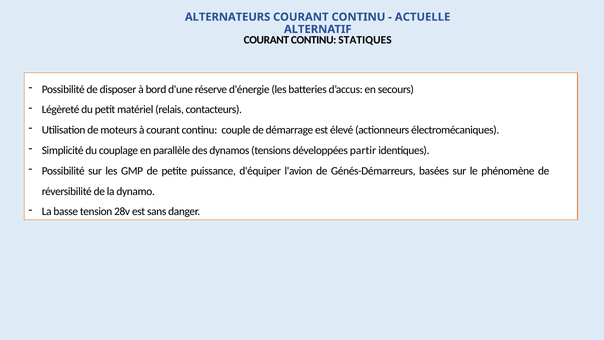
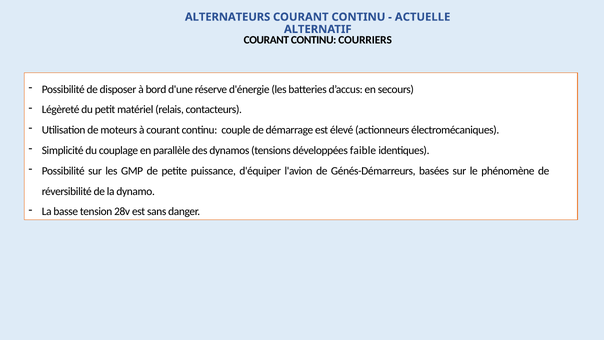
STATIQUES: STATIQUES -> COURRIERS (365, 40)
partir: partir -> faible (363, 150)
